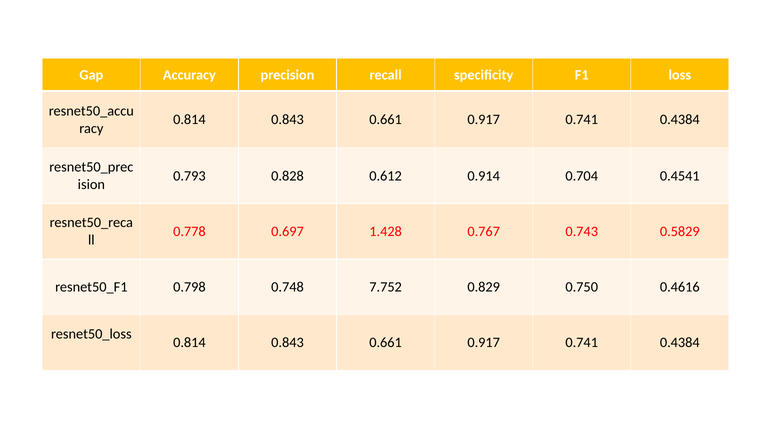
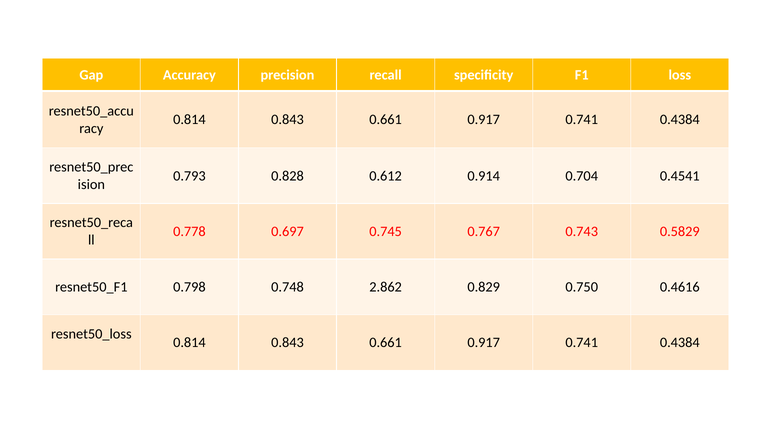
1.428: 1.428 -> 0.745 (386, 232)
7.752: 7.752 -> 2.862 (386, 287)
